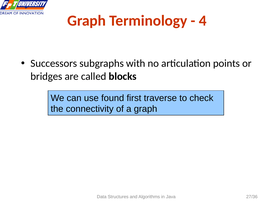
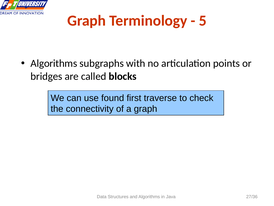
4: 4 -> 5 (203, 21)
Successors: Successors -> Algorithms (54, 63)
